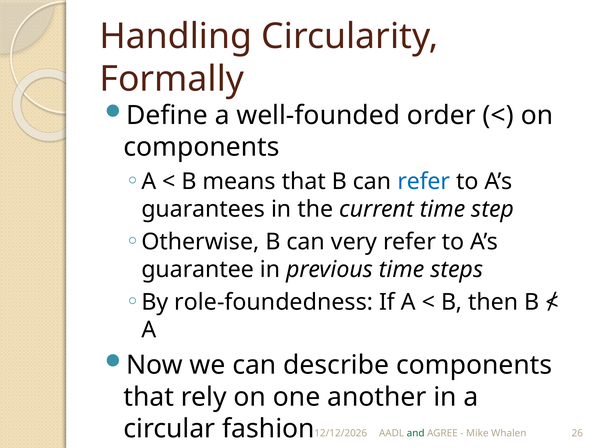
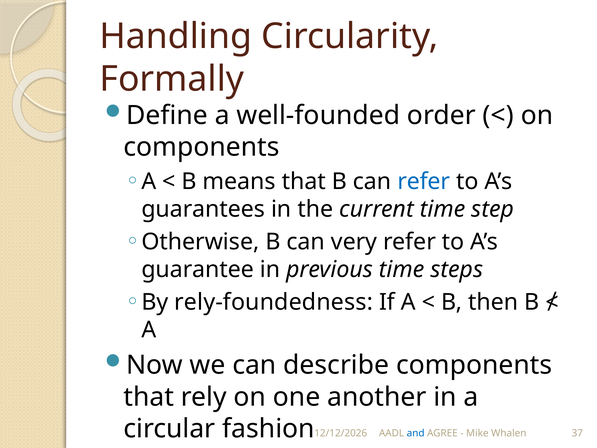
role-foundedness: role-foundedness -> rely-foundedness (274, 302)
and colour: green -> blue (416, 433)
26: 26 -> 37 (577, 433)
